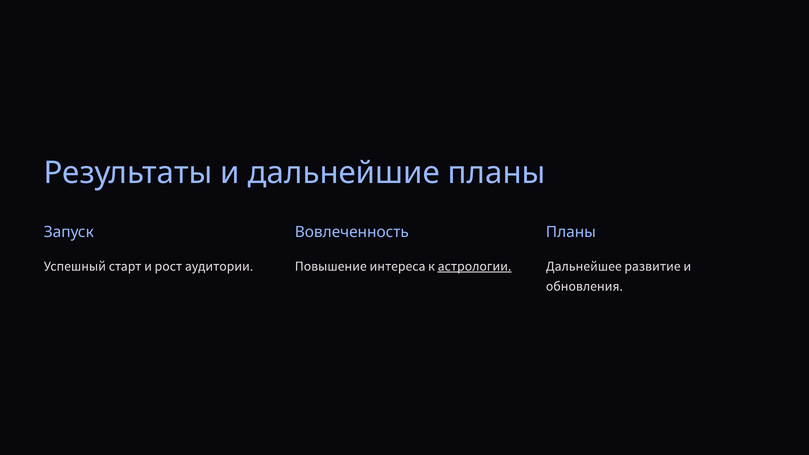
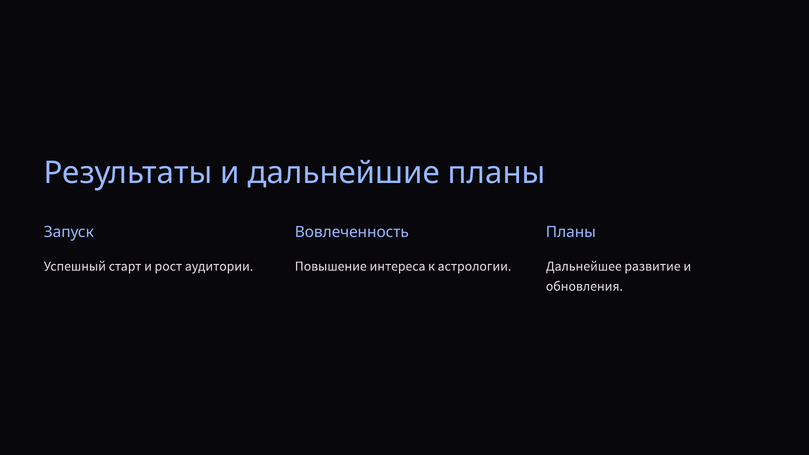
астрологии underline: present -> none (474, 267)
